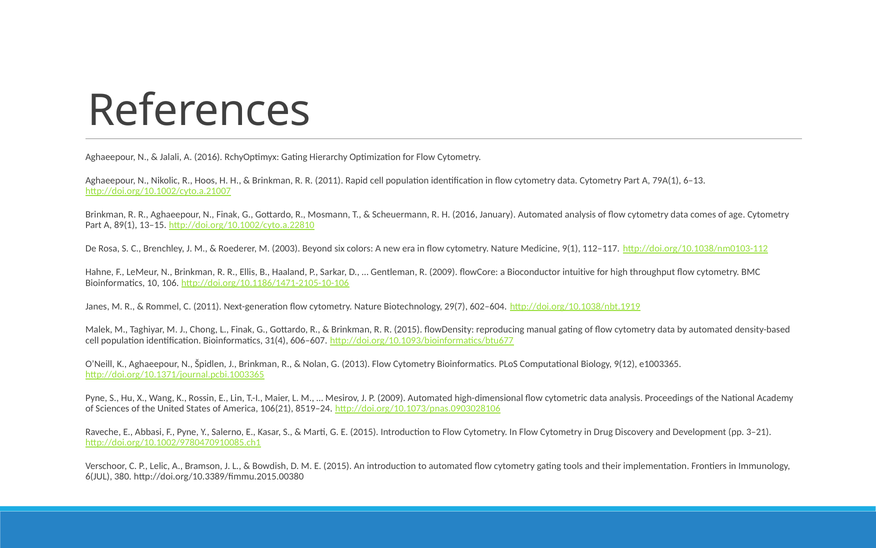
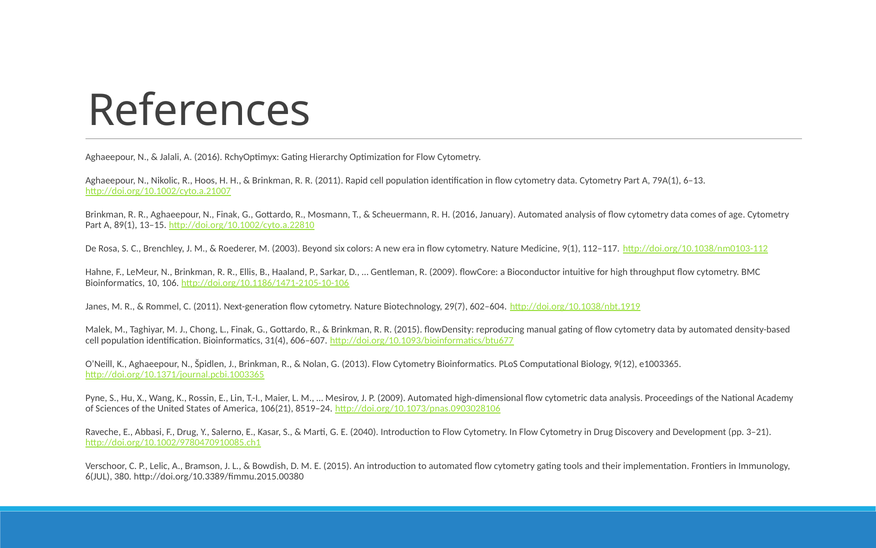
F Pyne: Pyne -> Drug (188, 432)
G E 2015: 2015 -> 2040 (364, 432)
